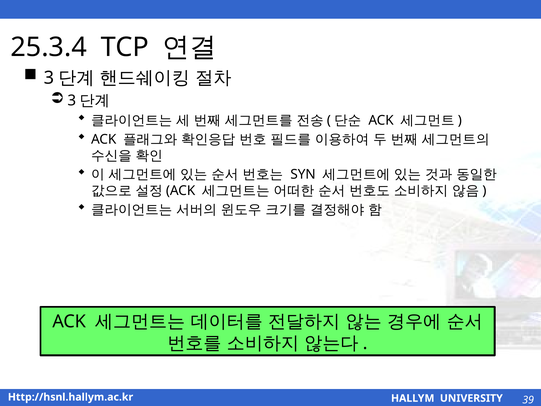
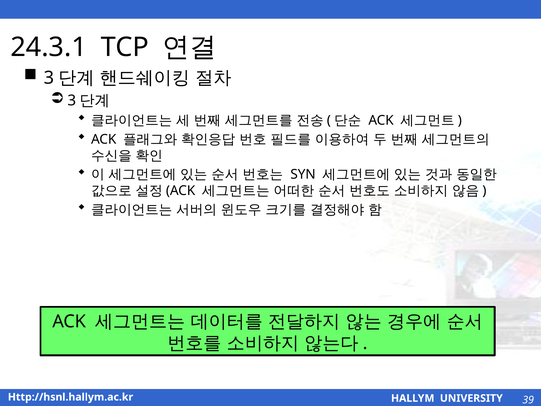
25.3.4: 25.3.4 -> 24.3.1 (49, 47)
